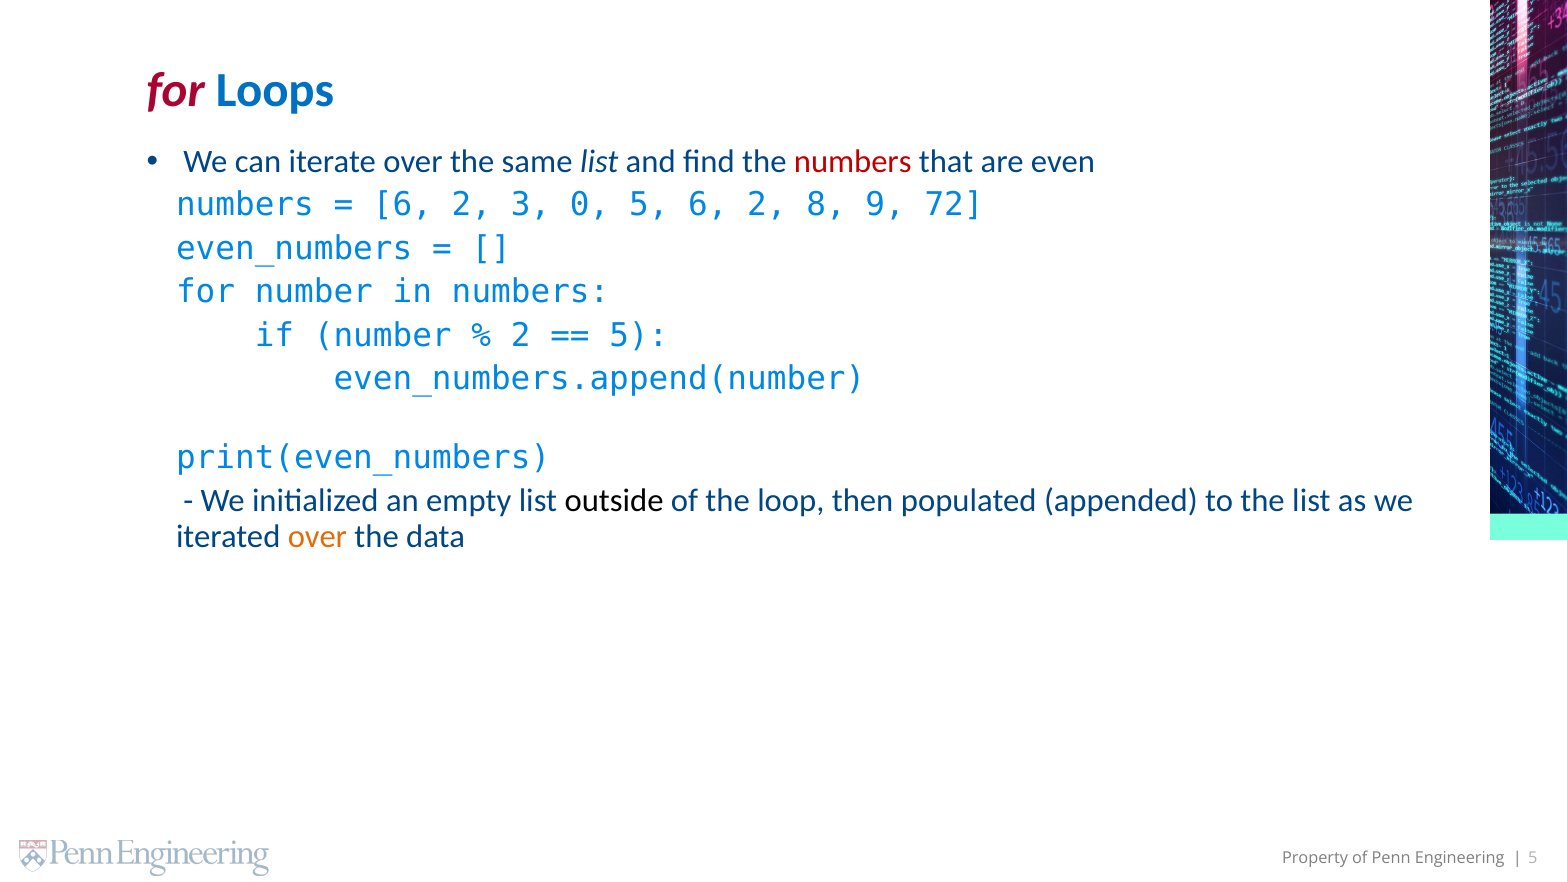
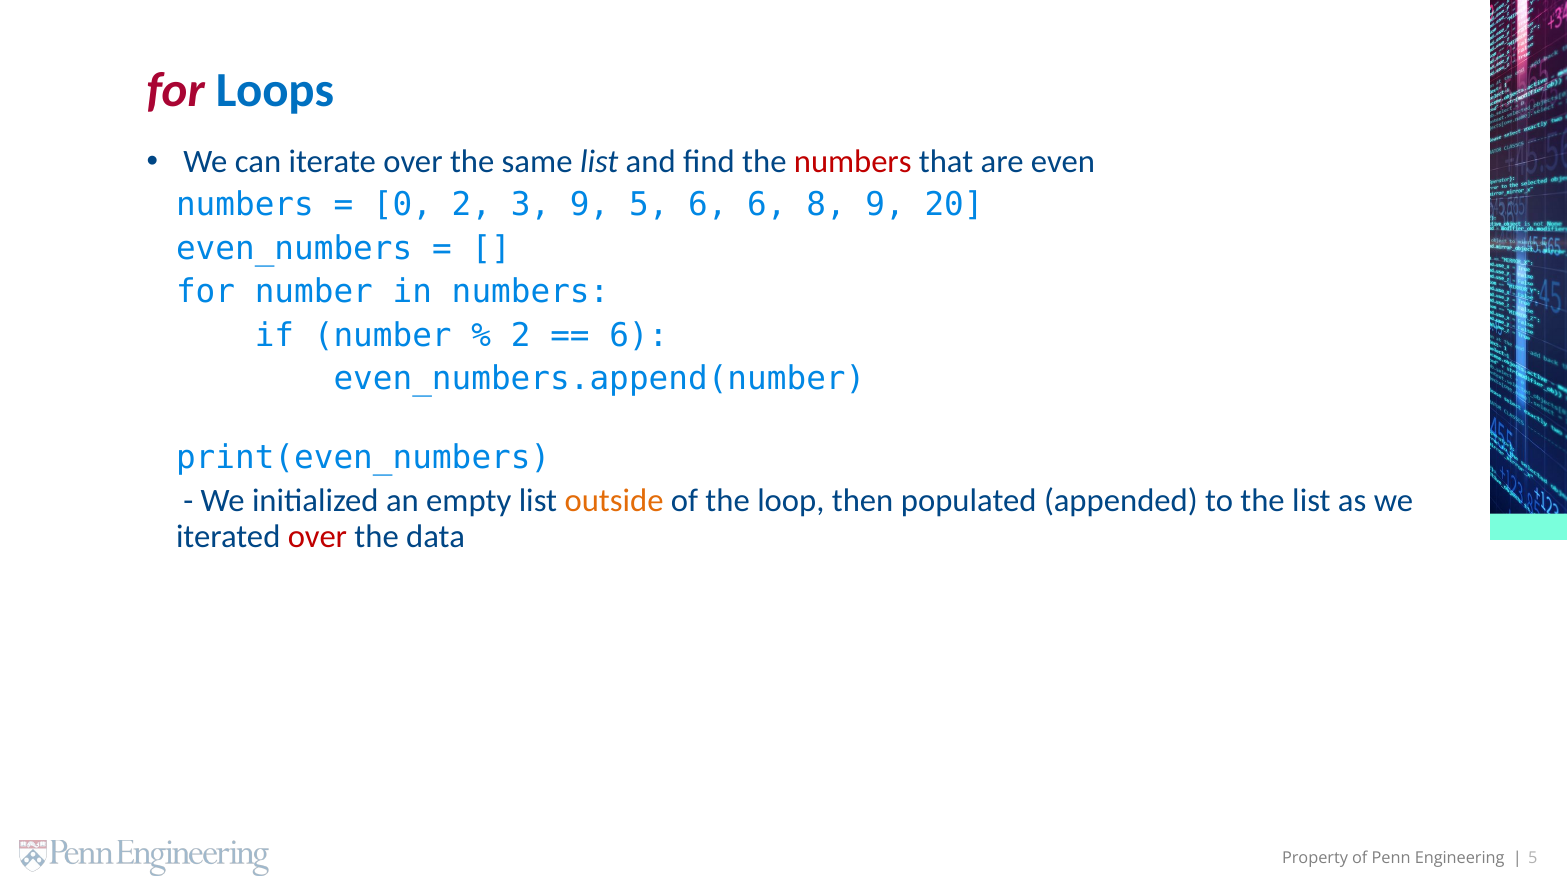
6: 6 -> 0 (402, 205)
3 0: 0 -> 9 (590, 205)
5 6 2: 2 -> 6 (767, 205)
72: 72 -> 20 (954, 205)
5: 5 -> 6 (639, 335)
outside colour: black -> orange (614, 501)
over colour: orange -> red (317, 536)
